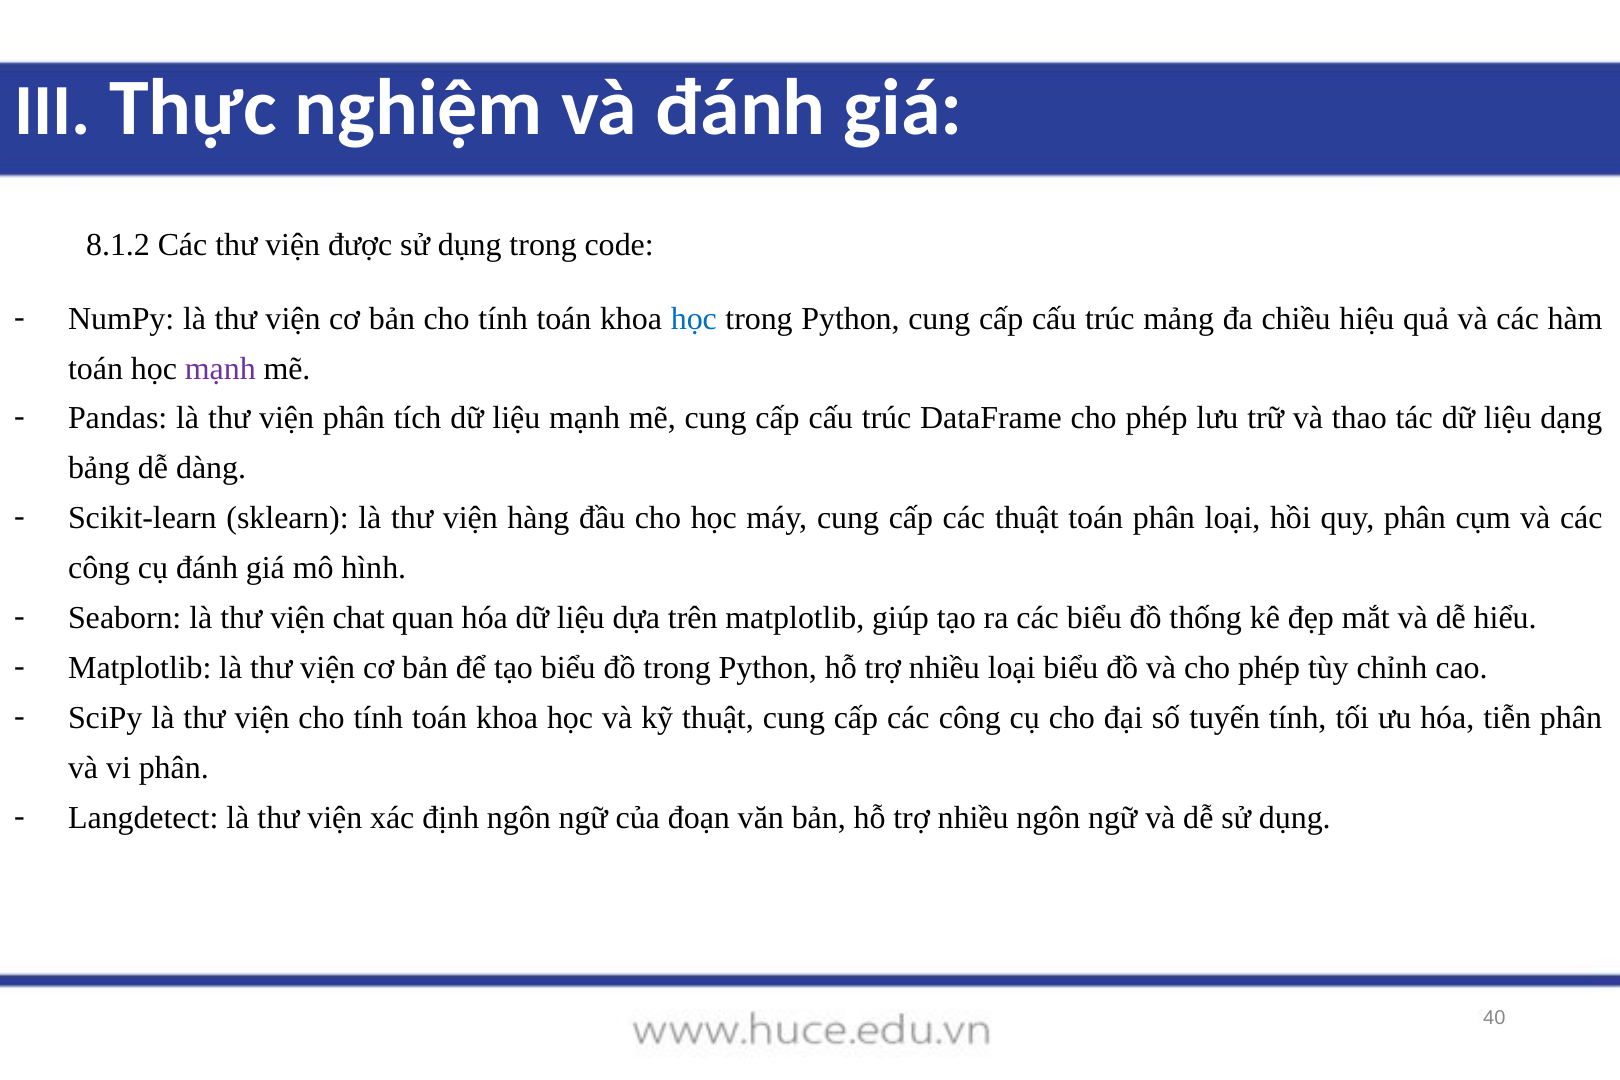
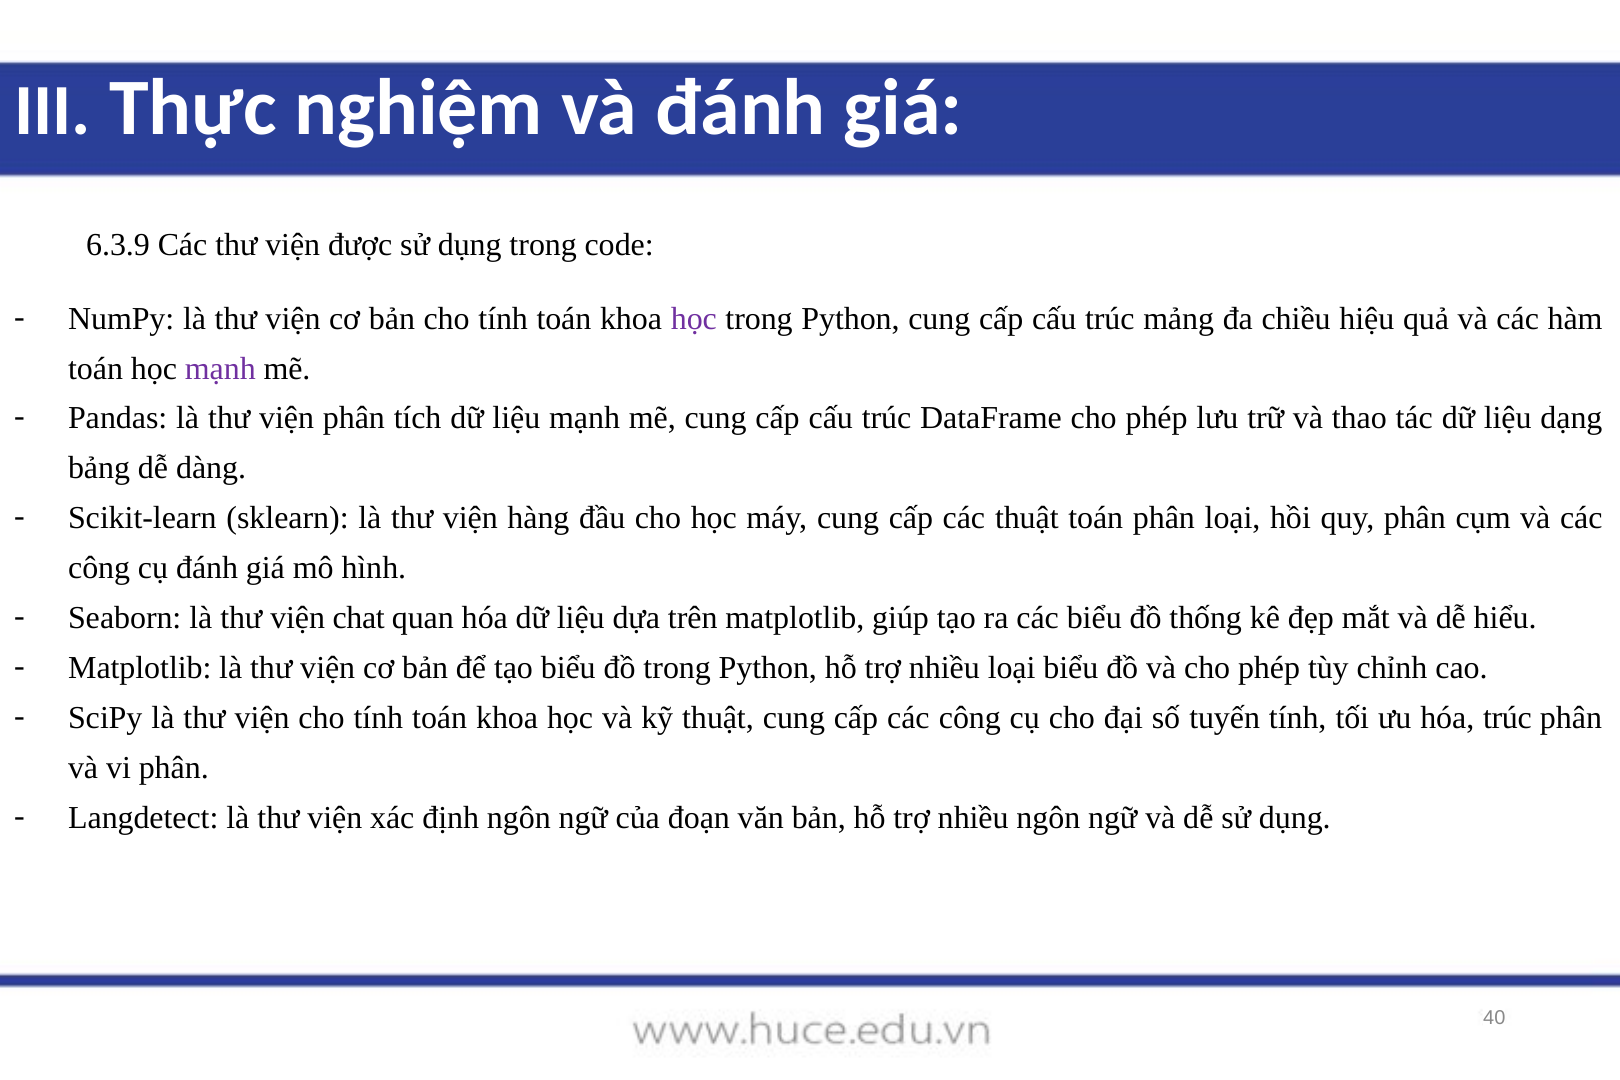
8.1.2: 8.1.2 -> 6.3.9 (118, 245)
học colour: blue -> purple (694, 319)
hóa tiễn: tiễn -> trúc (1507, 718)
